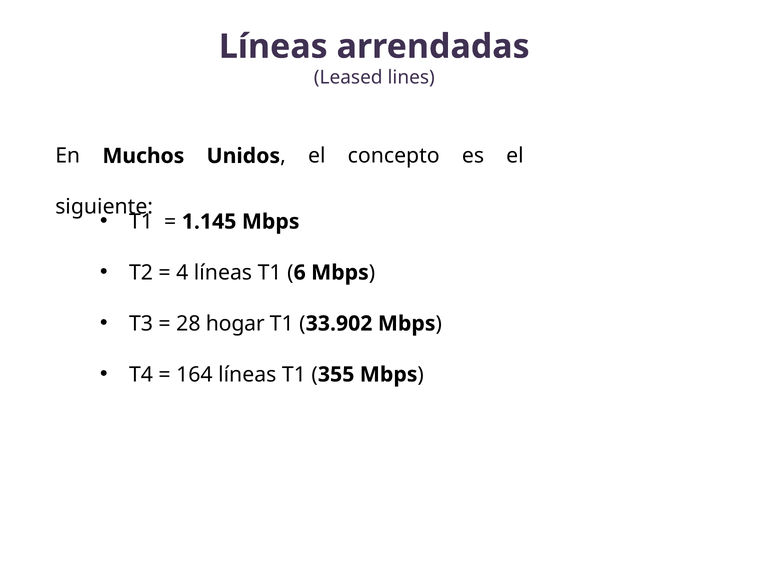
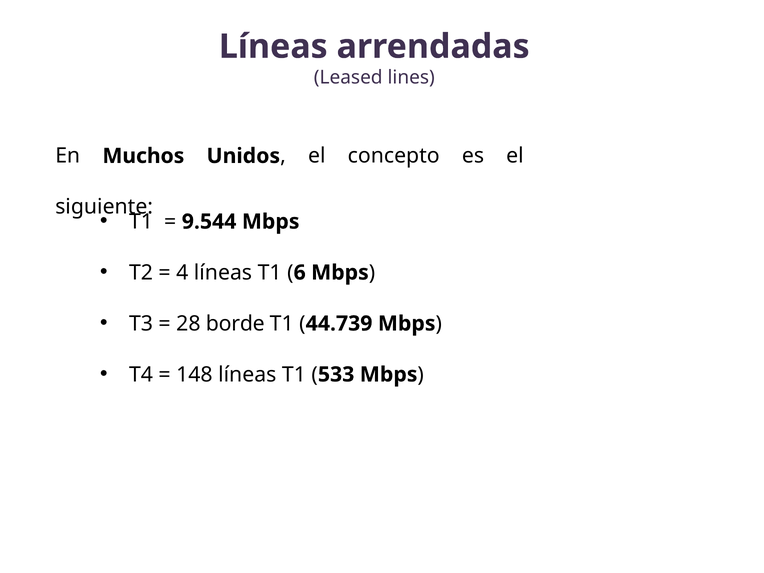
1.145: 1.145 -> 9.544 (209, 222)
hogar: hogar -> borde (235, 324)
33.902: 33.902 -> 44.739 (339, 324)
164: 164 -> 148 (194, 375)
355: 355 -> 533 (336, 375)
